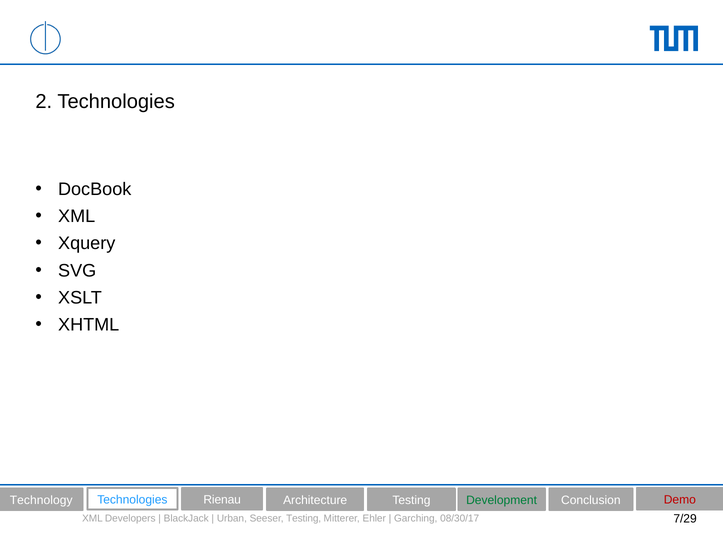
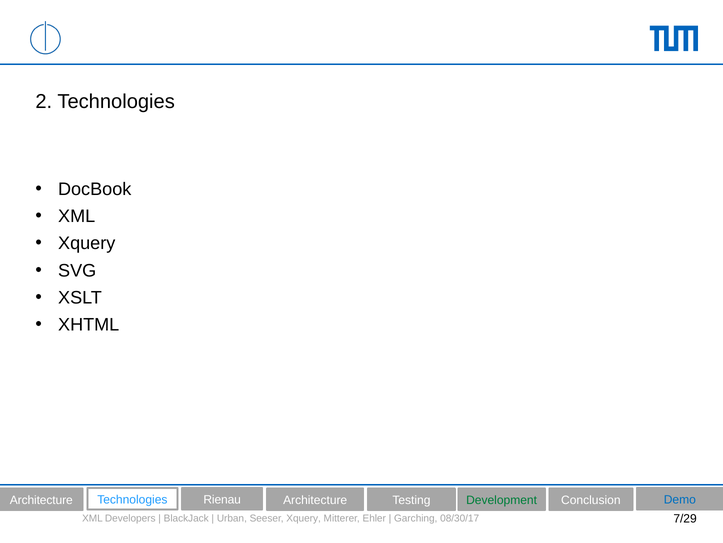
Technology: Technology -> Architecture (41, 499)
Demo colour: red -> blue (680, 499)
Seeser Testing: Testing -> Xquery (304, 518)
